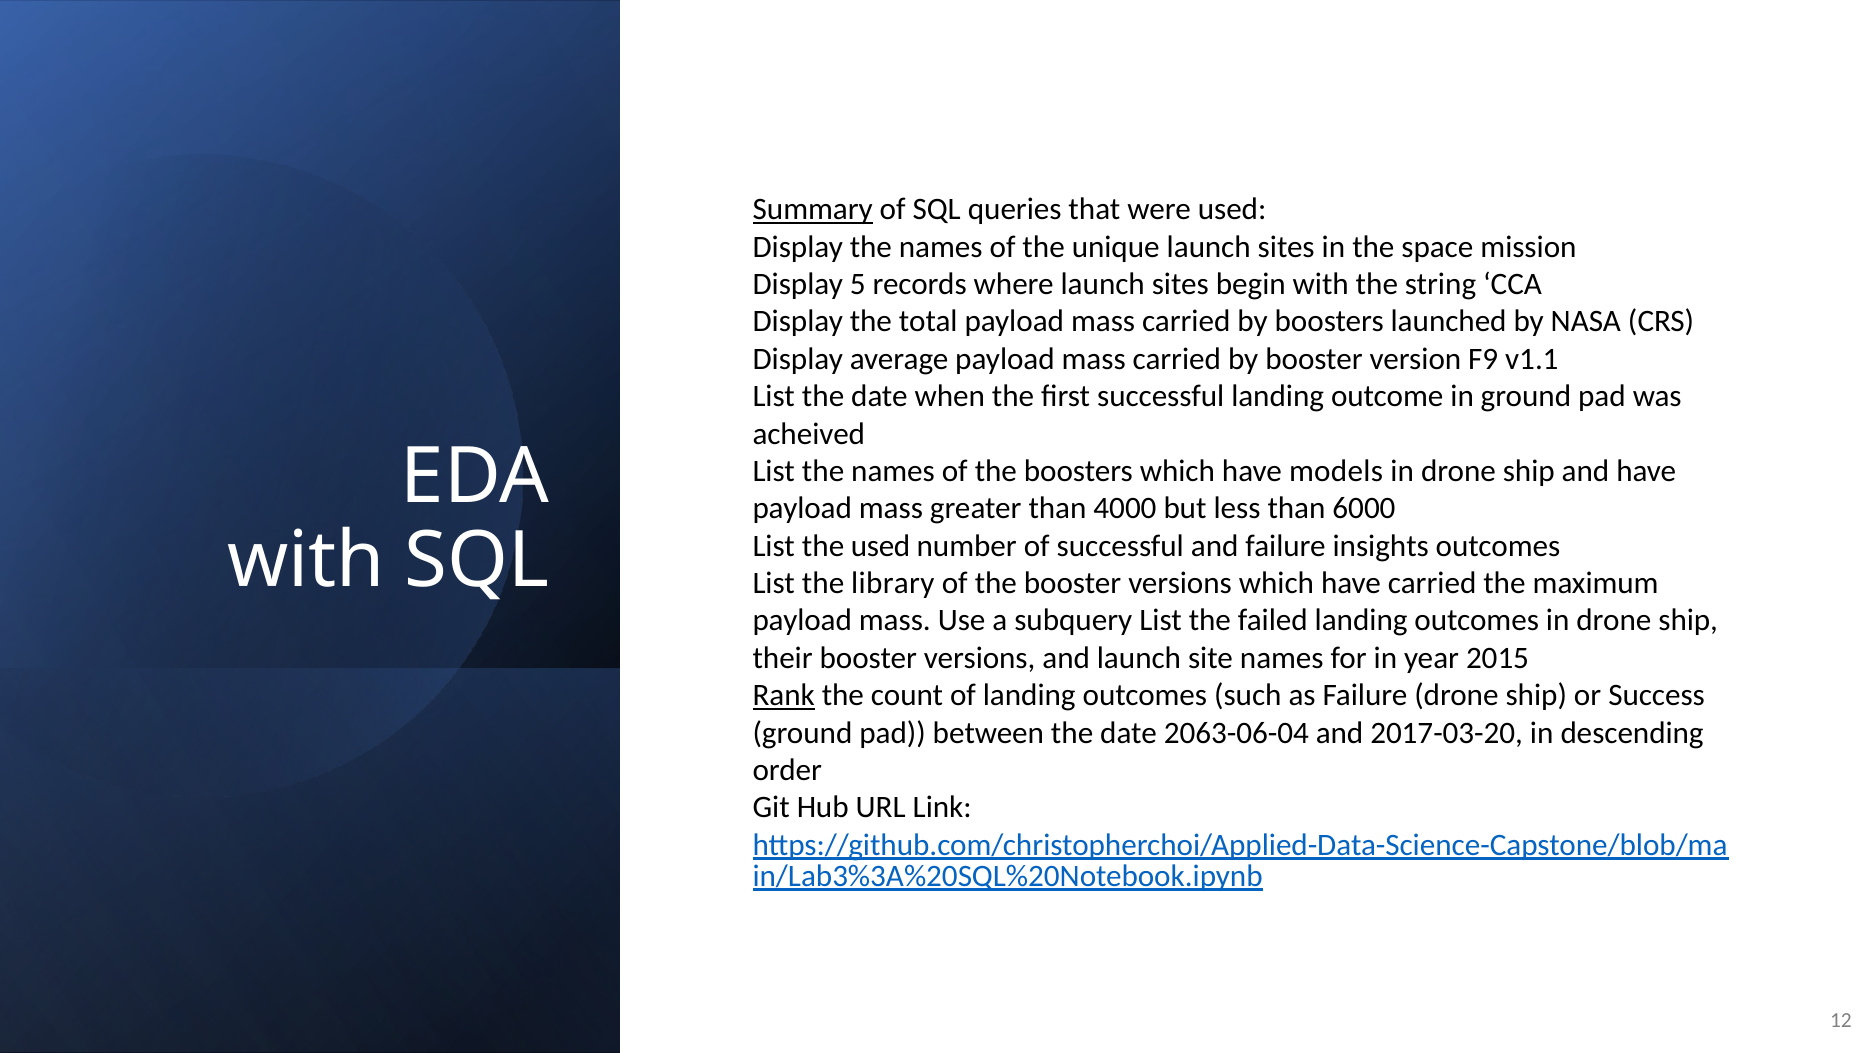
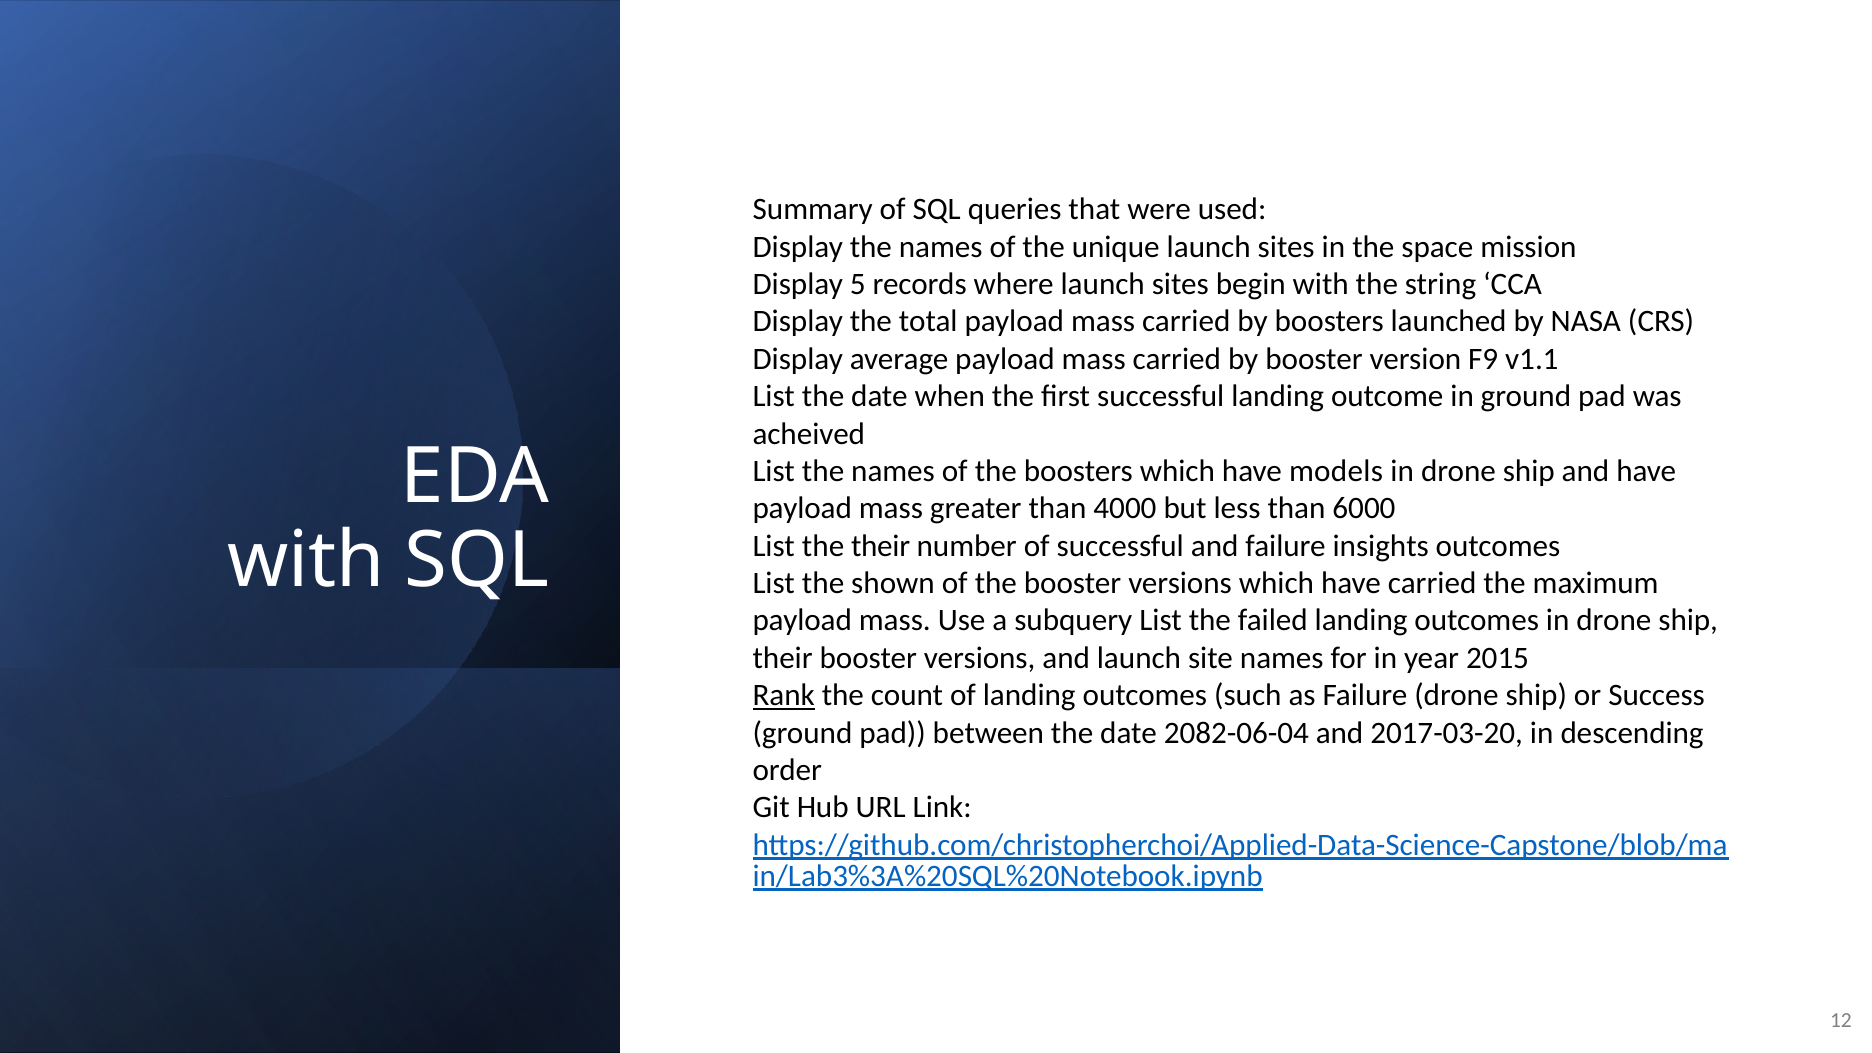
Summary underline: present -> none (813, 210)
the used: used -> their (881, 546)
library: library -> shown (893, 583)
2063-06-04: 2063-06-04 -> 2082-06-04 (1236, 733)
